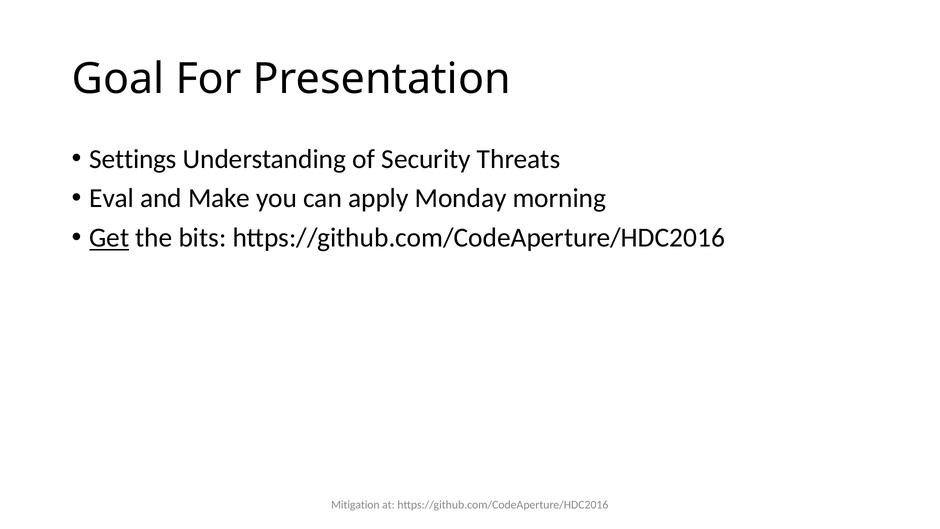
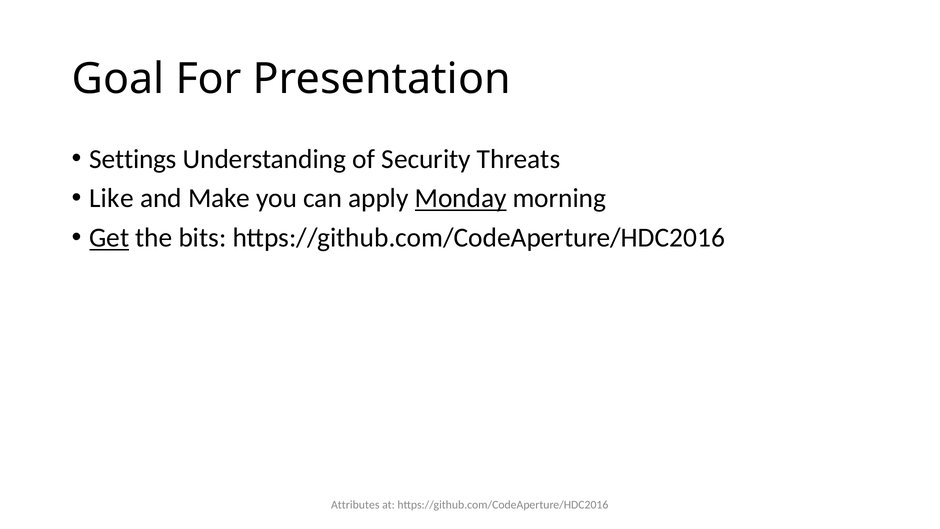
Eval: Eval -> Like (111, 198)
Monday underline: none -> present (461, 198)
Mitigation: Mitigation -> Attributes (355, 505)
